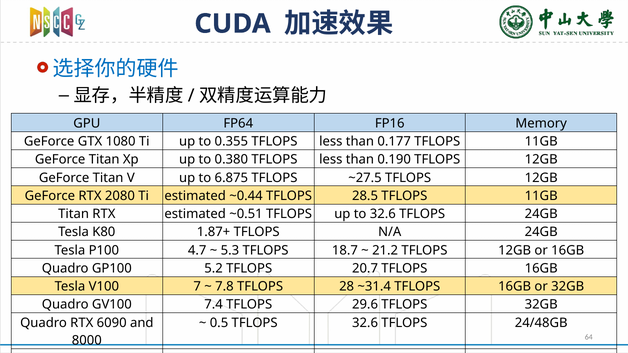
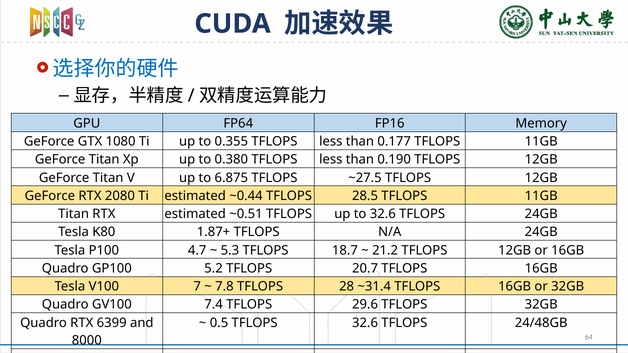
6090: 6090 -> 6399 (112, 323)
